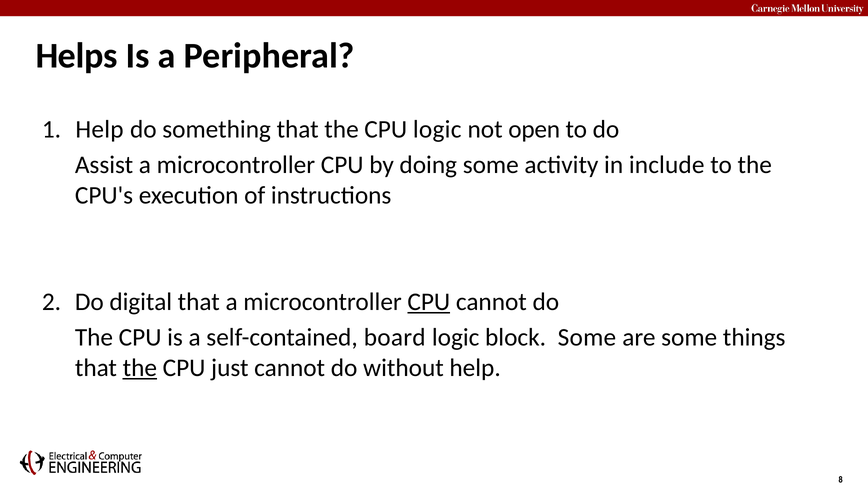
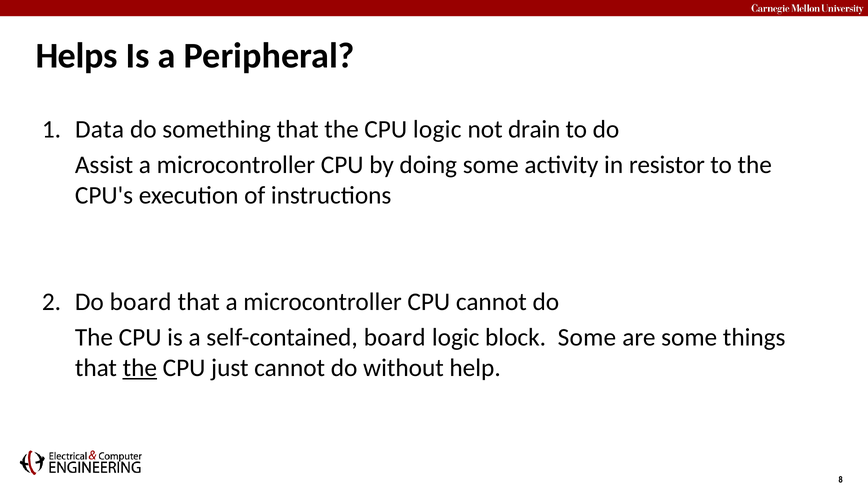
1 Help: Help -> Data (100, 130)
open: open -> drain (534, 130)
include: include -> resistor (667, 165)
Do digital: digital -> board (141, 302)
CPU underline: present -> none (429, 302)
